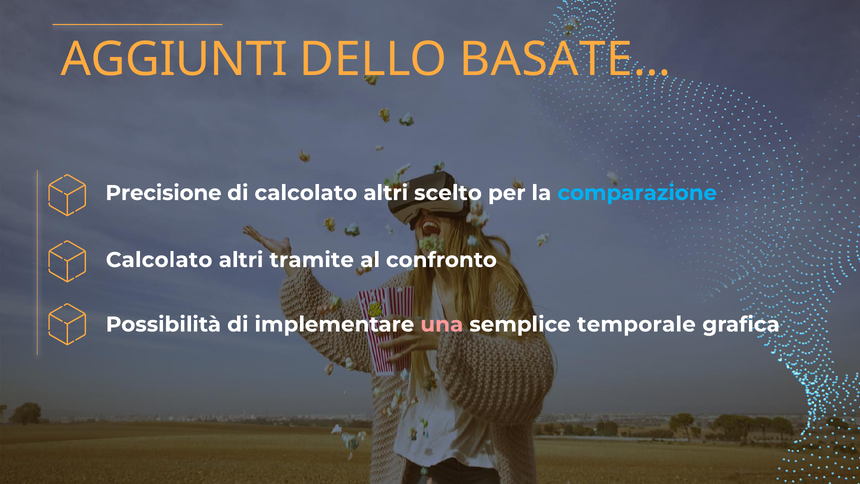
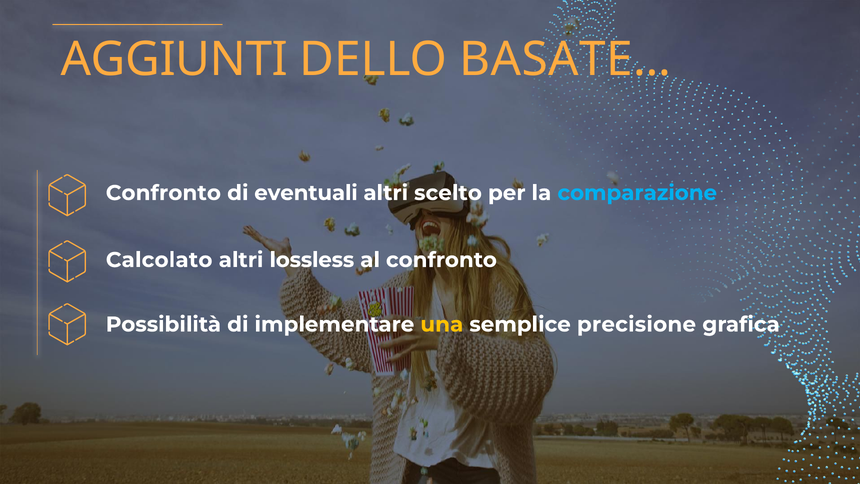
Precisione: Precisione -> Confronto (163, 193)
di calcolato: calcolato -> eventuali (306, 193)
tramite: tramite -> lossless (312, 260)
una colour: pink -> yellow (442, 324)
temporale: temporale -> precisione (636, 324)
